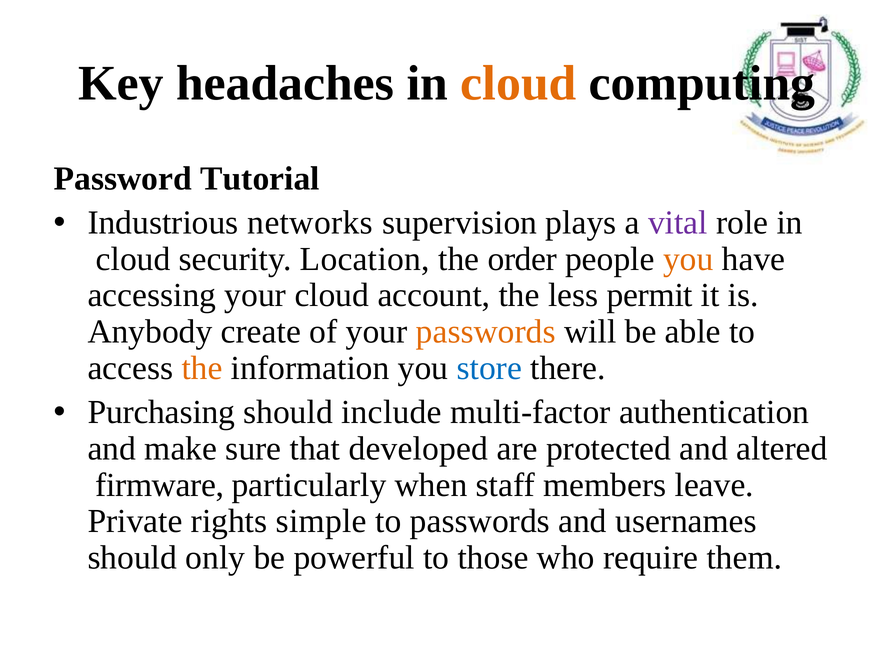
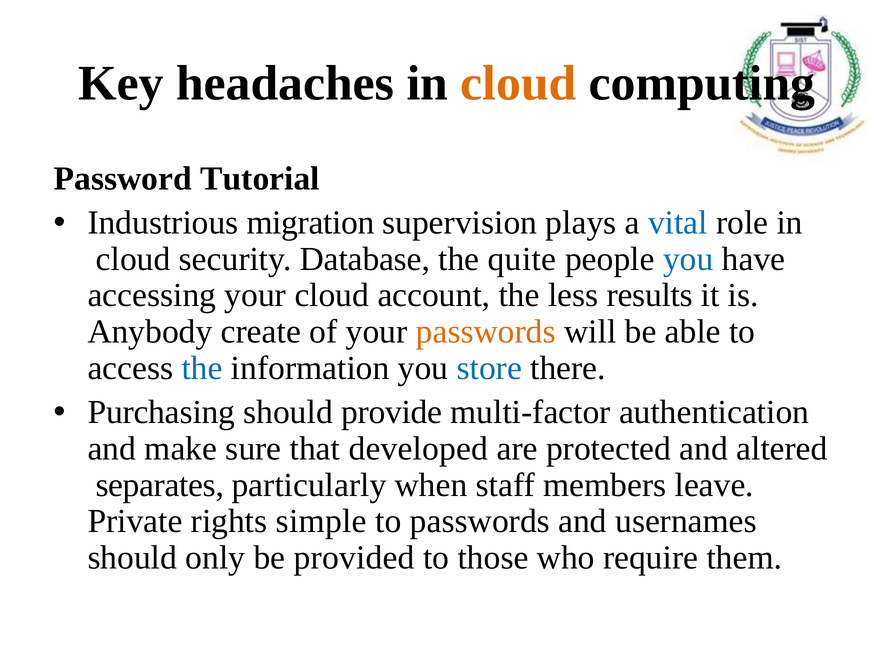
networks: networks -> migration (311, 223)
vital colour: purple -> blue (678, 223)
Location: Location -> Database (365, 259)
order: order -> quite (522, 259)
you colour: orange -> blue (688, 259)
permit: permit -> results (650, 295)
the colour: orange -> blue (202, 368)
include: include -> provide (392, 412)
firmware: firmware -> separates (160, 485)
powerful: powerful -> provided (354, 558)
